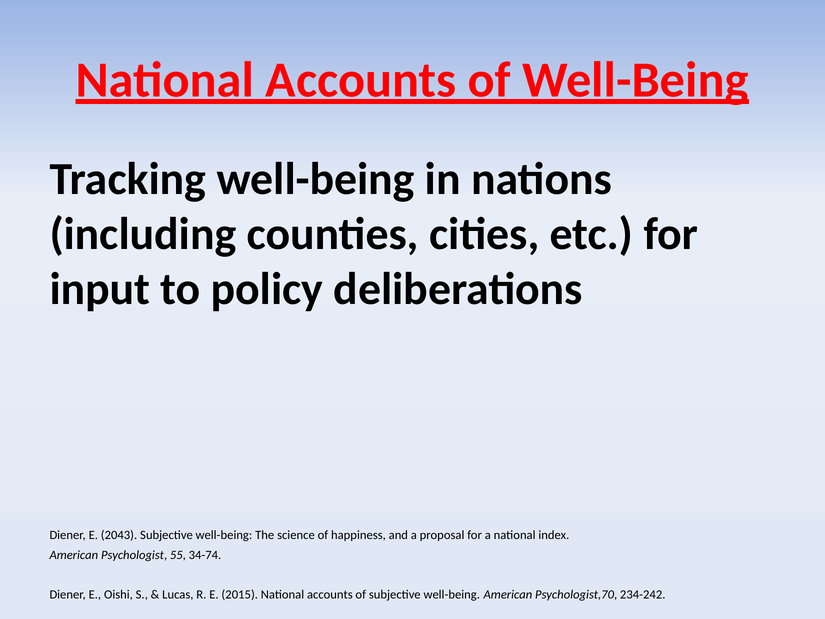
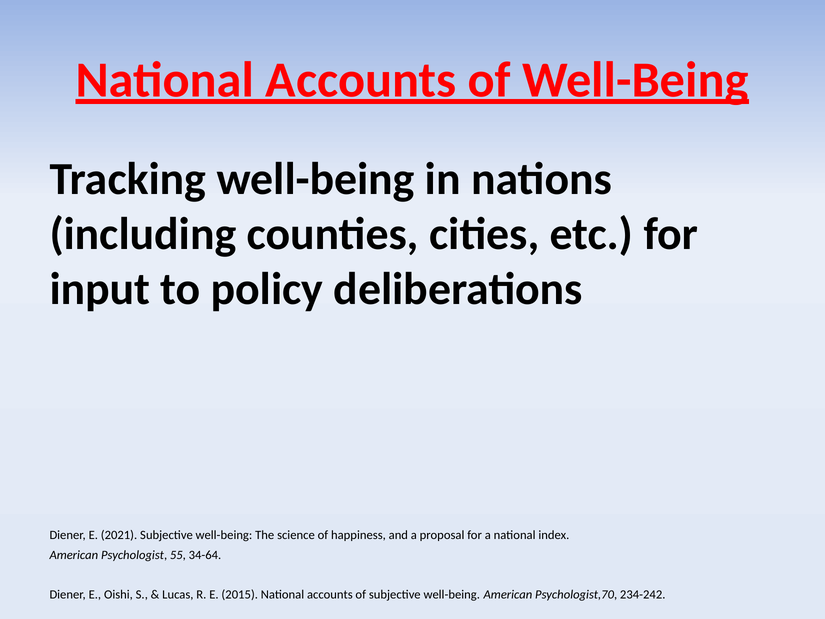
2043: 2043 -> 2021 (119, 535)
34-74: 34-74 -> 34-64 (205, 555)
